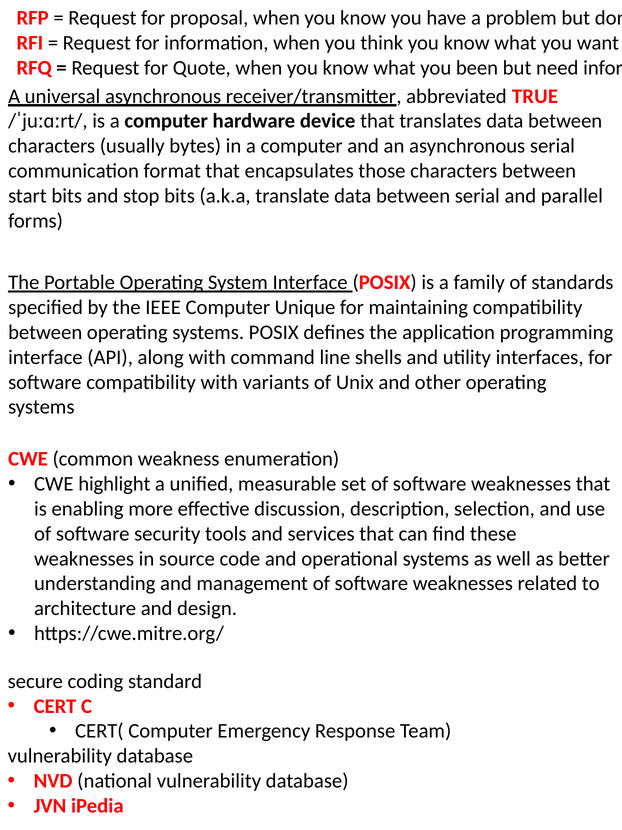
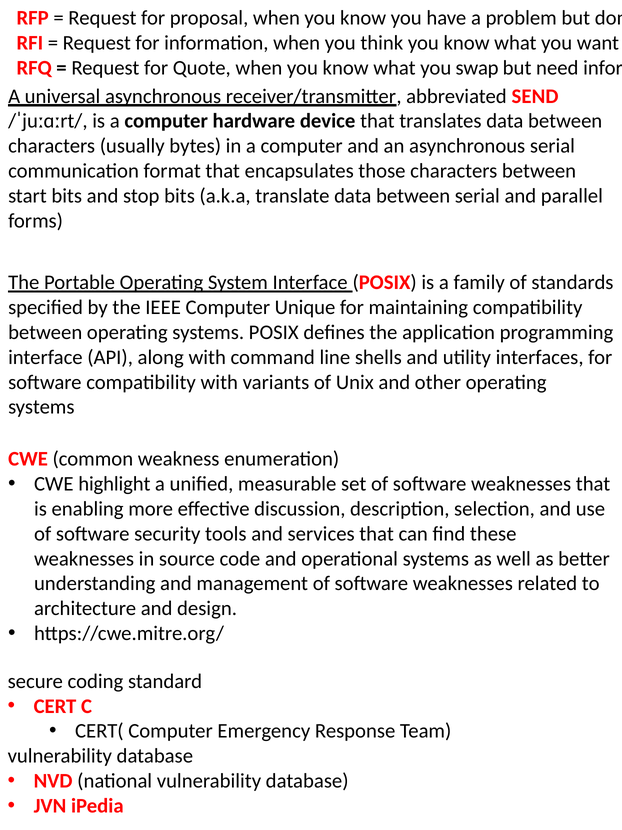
been: been -> swap (477, 68)
TRUE: TRUE -> SEND (535, 96)
